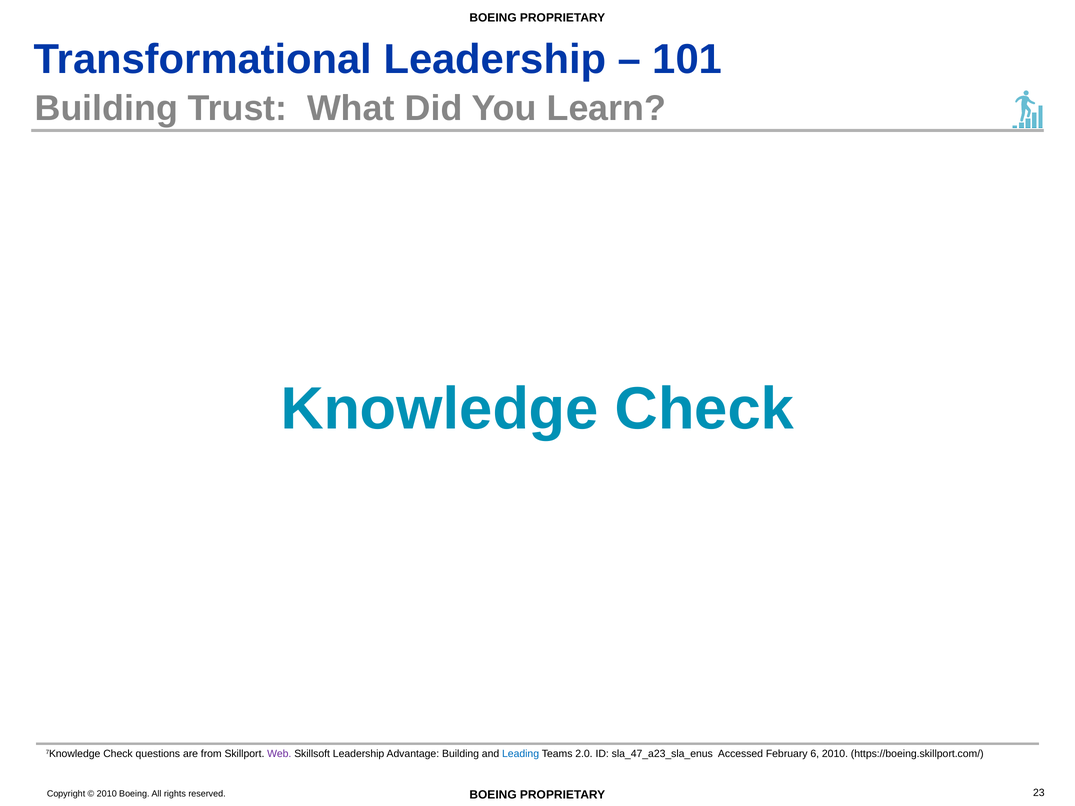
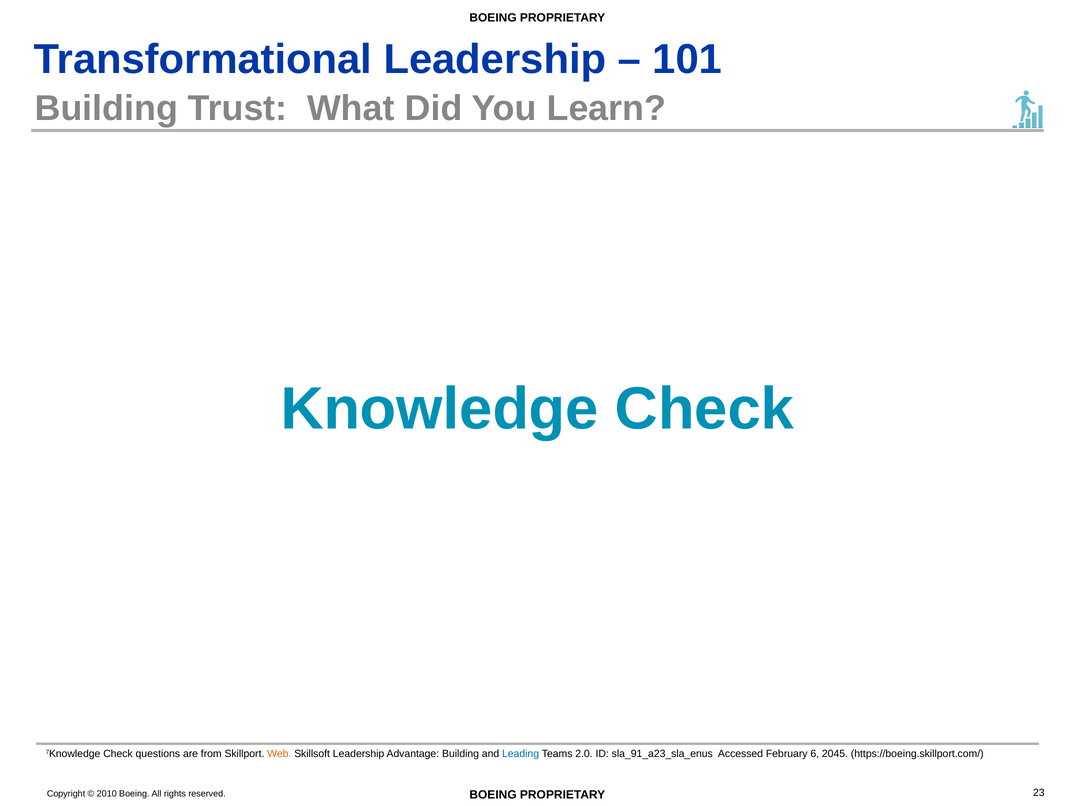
Web colour: purple -> orange (279, 754)
sla_47_a23_sla_enus: sla_47_a23_sla_enus -> sla_91_a23_sla_enus (662, 754)
6 2010: 2010 -> 2045 (835, 754)
